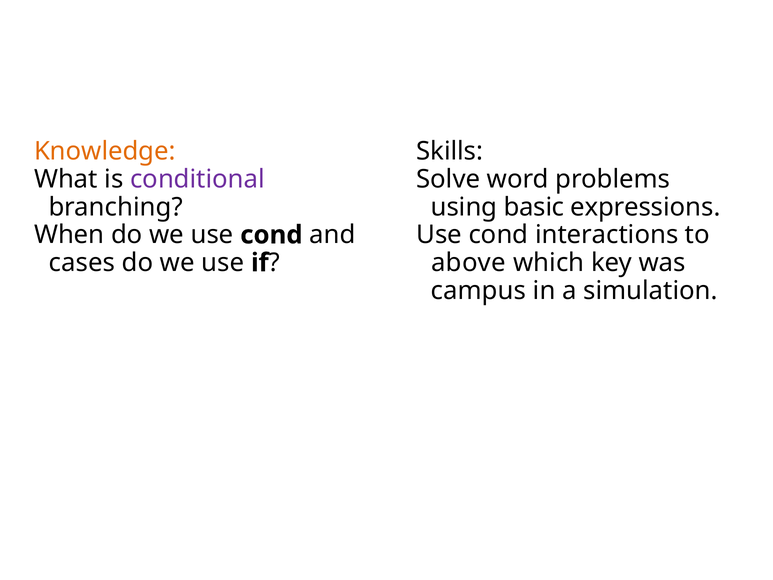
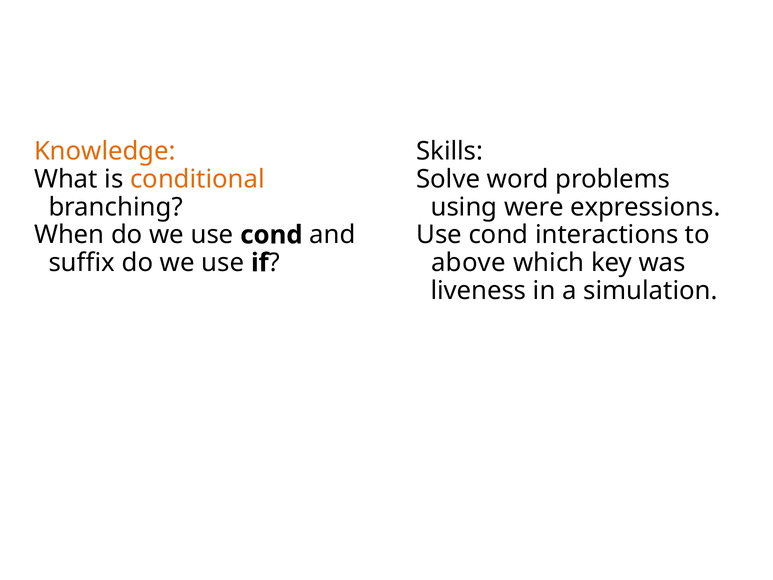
conditional colour: purple -> orange (198, 179)
basic: basic -> were (534, 207)
cases: cases -> suffix (82, 263)
campus: campus -> liveness (478, 290)
